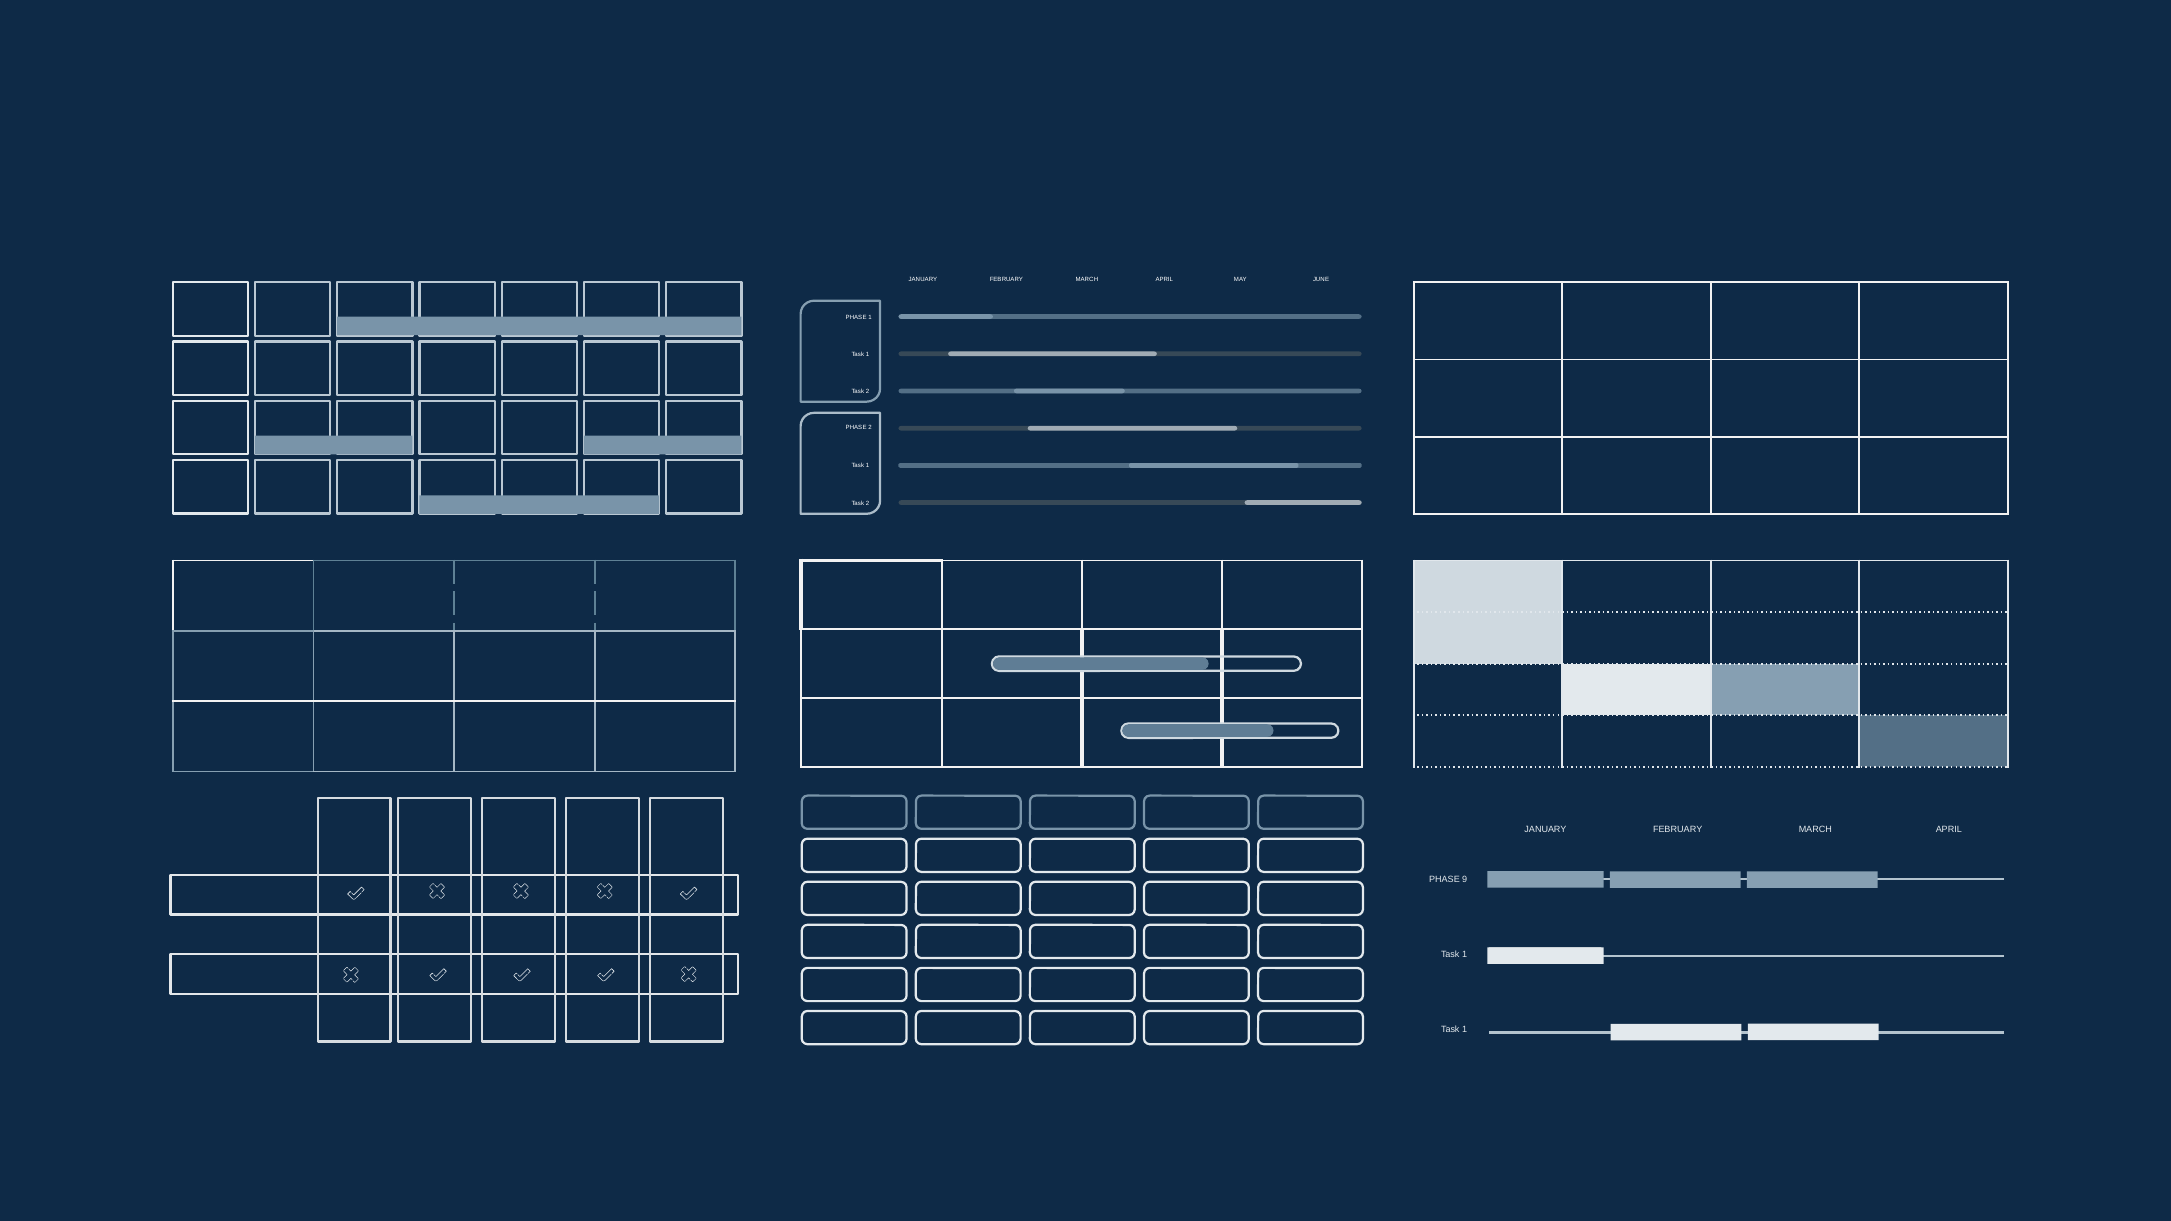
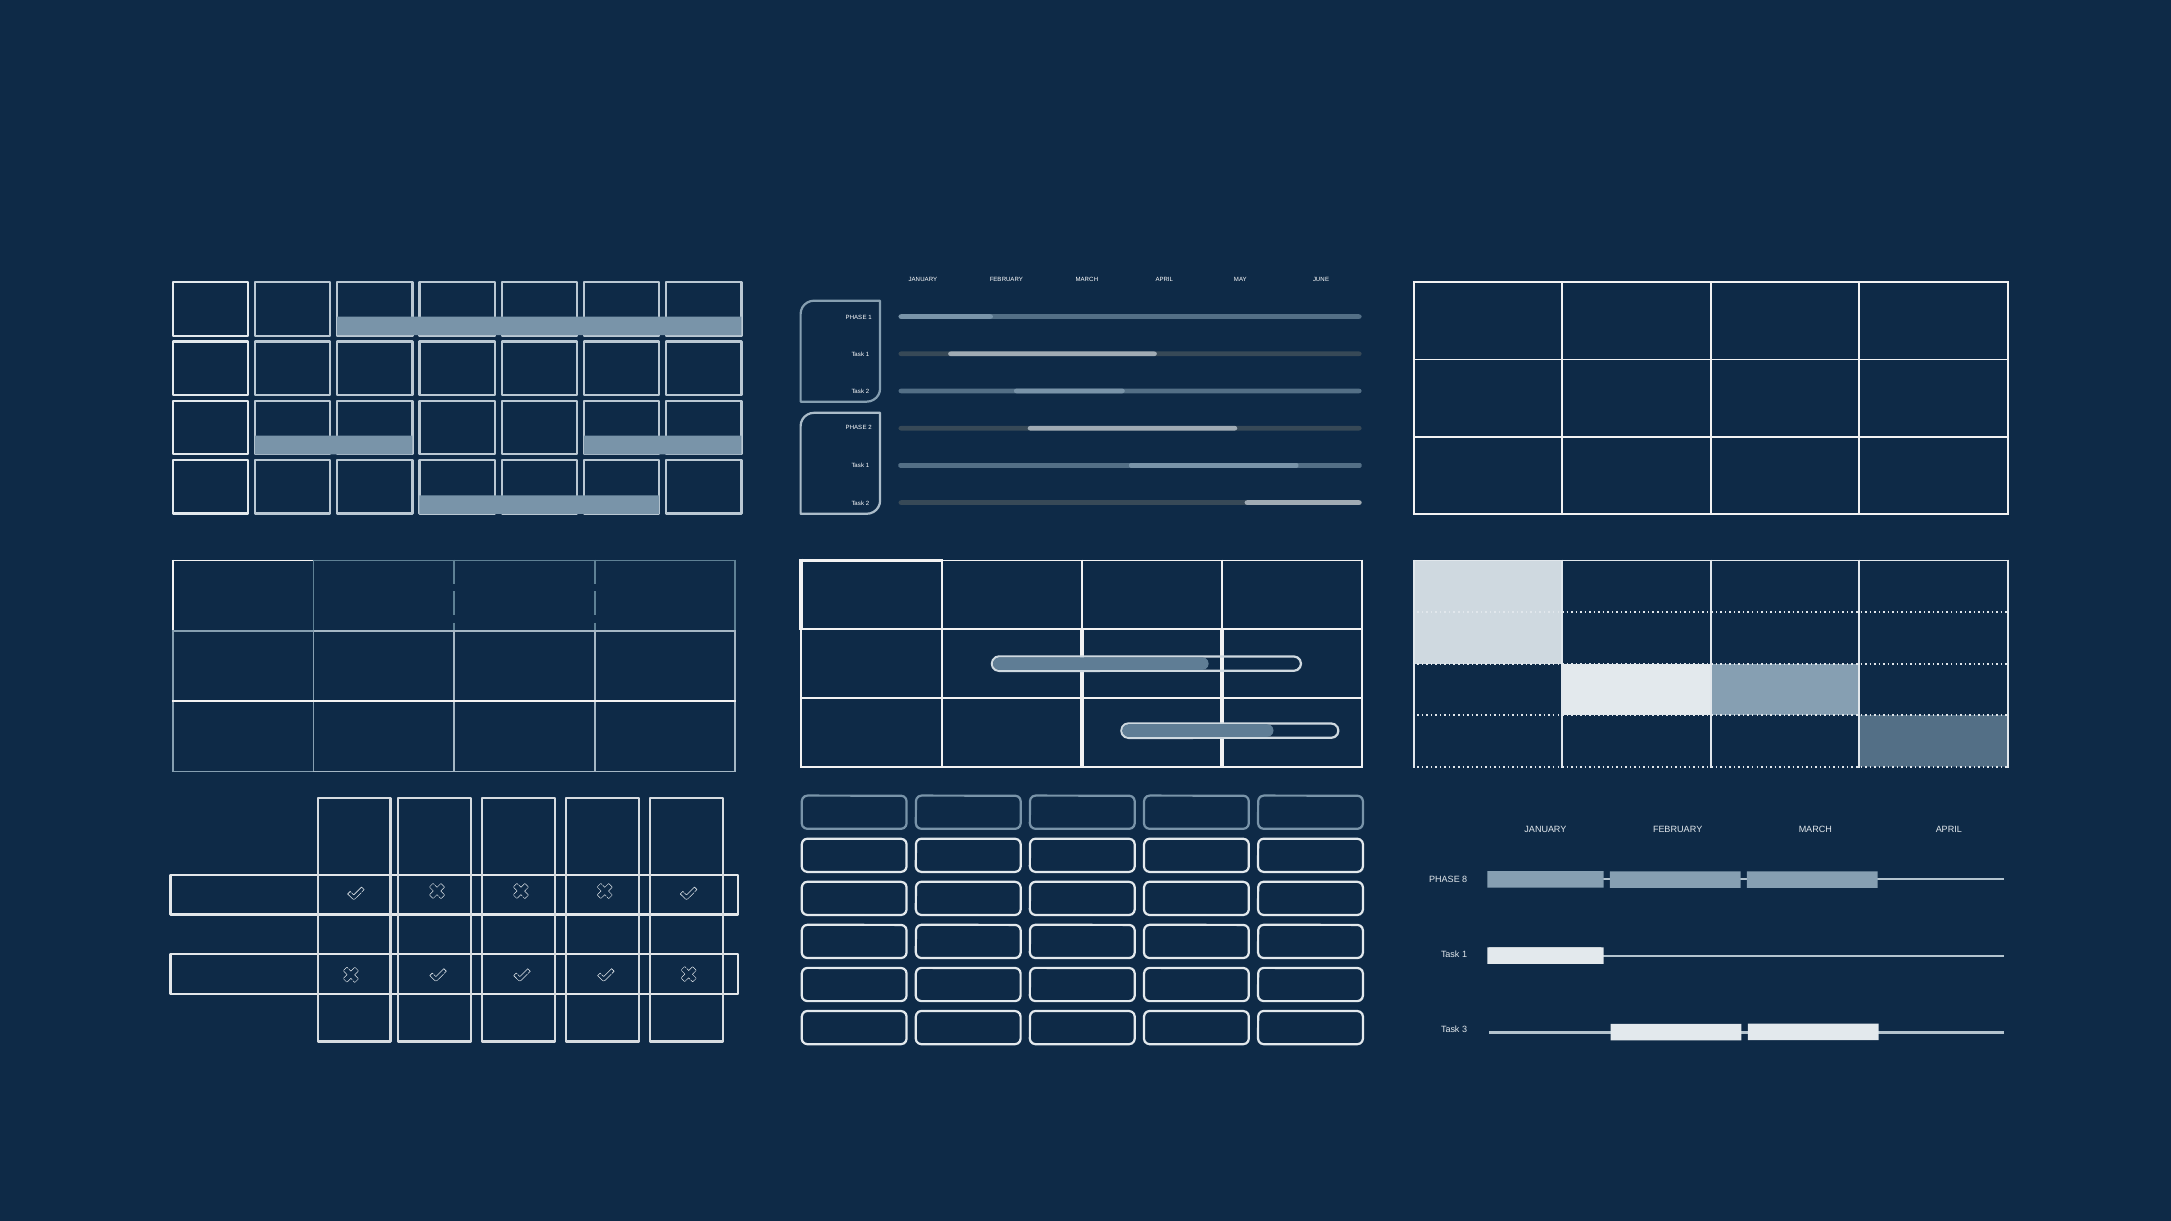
9: 9 -> 8 (1465, 880)
1: 1 -> 3 (1465, 1030)
